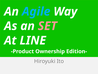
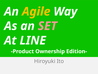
Agile colour: light blue -> yellow (36, 11)
